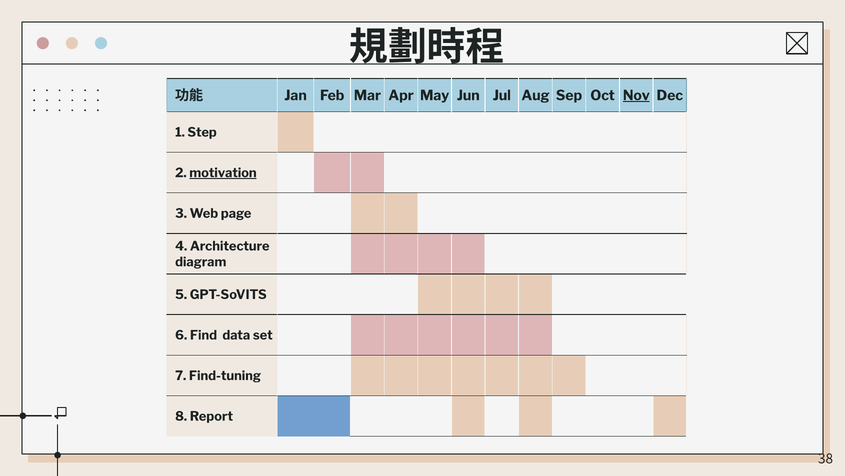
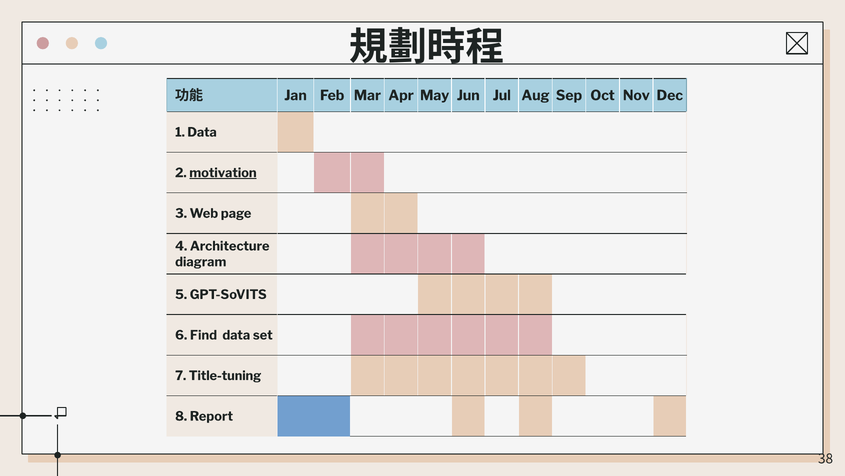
Nov underline: present -> none (636, 95)
1 Step: Step -> Data (202, 132)
Find-tuning: Find-tuning -> Title-tuning (225, 375)
